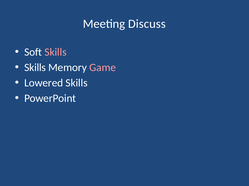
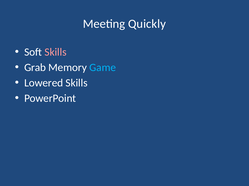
Discuss: Discuss -> Quickly (147, 24)
Skills: Skills -> Grab (35, 68)
Game colour: pink -> light blue (103, 68)
